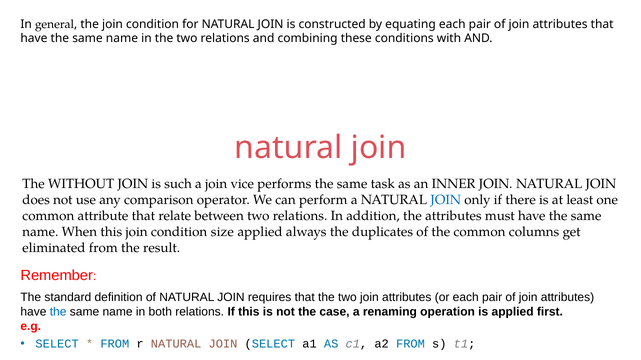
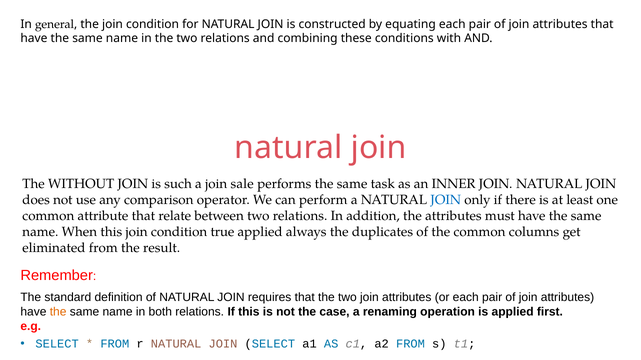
vice: vice -> sale (242, 184)
size: size -> true (222, 232)
the colour: blue -> orange (58, 312)
